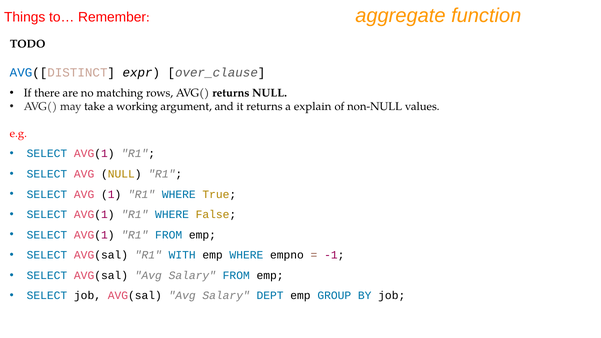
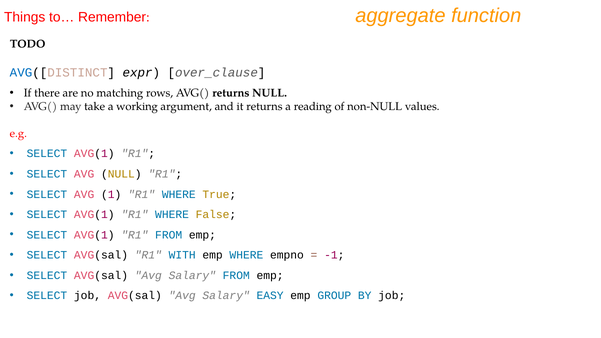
explain: explain -> reading (313, 106)
DEPT: DEPT -> EASY (270, 296)
